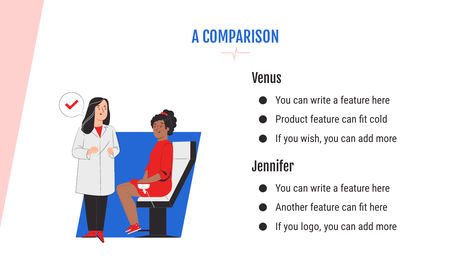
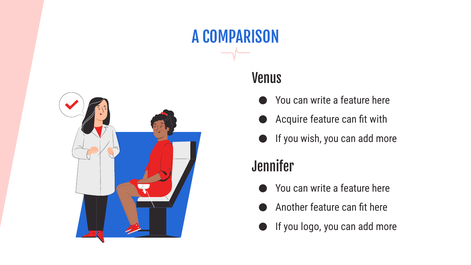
Product: Product -> Acquire (292, 119)
cold: cold -> with (378, 119)
